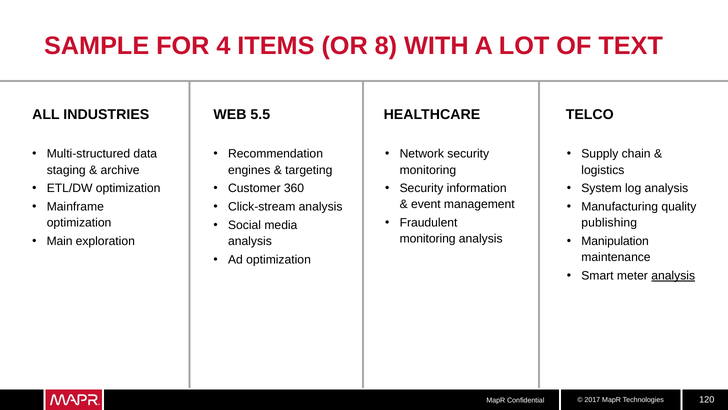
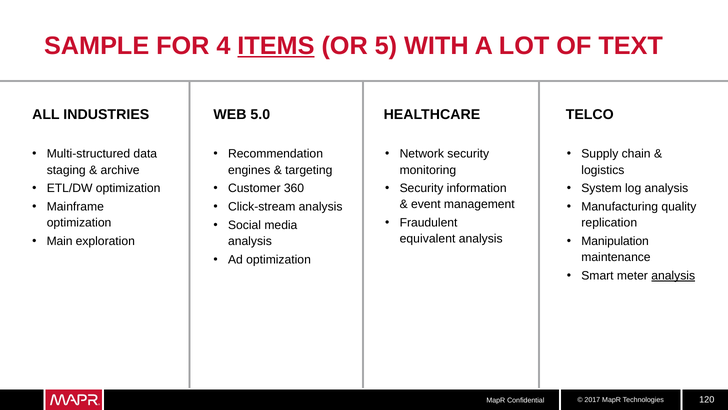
ITEMS underline: none -> present (276, 46)
8: 8 -> 5 (386, 46)
5.5: 5.5 -> 5.0 (260, 115)
publishing: publishing -> replication (609, 223)
monitoring: monitoring -> equivalent (428, 239)
